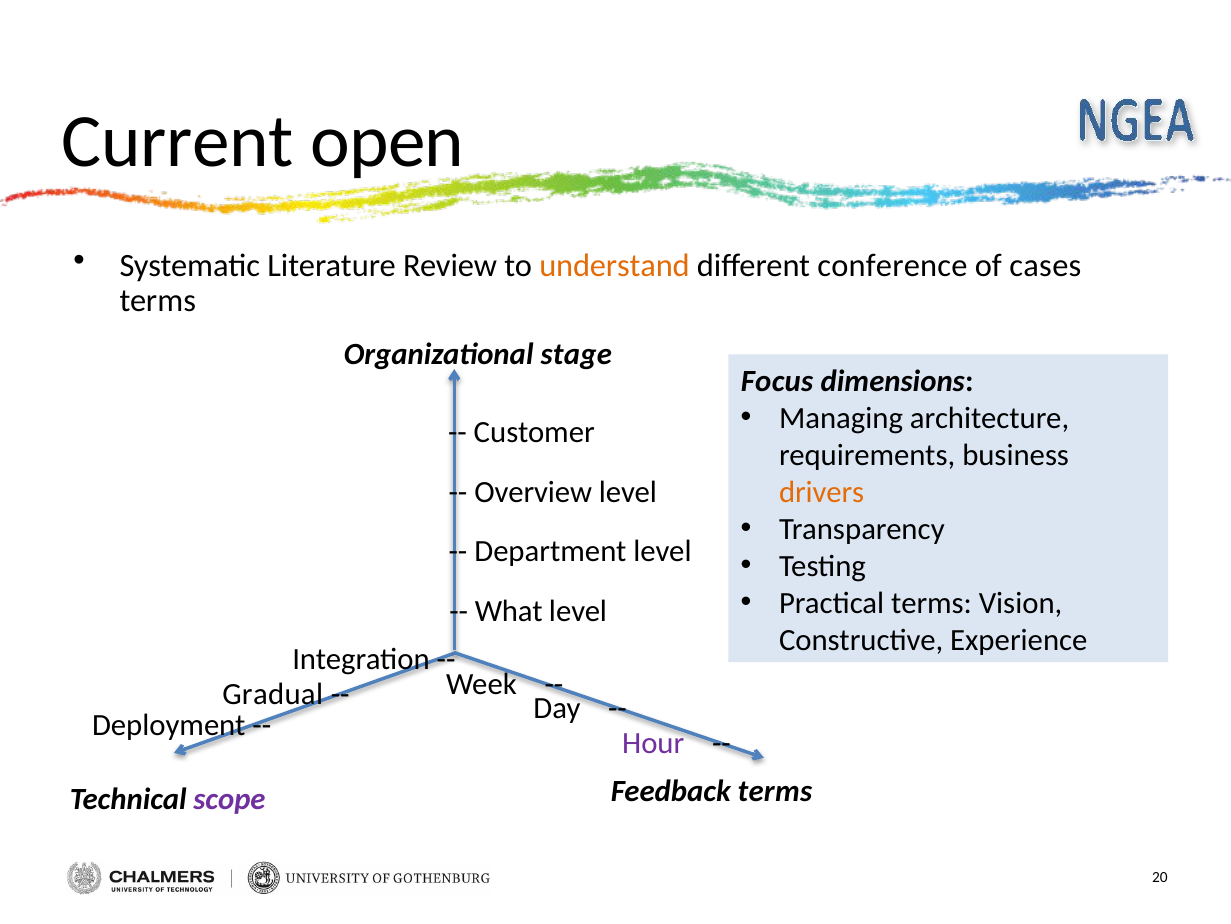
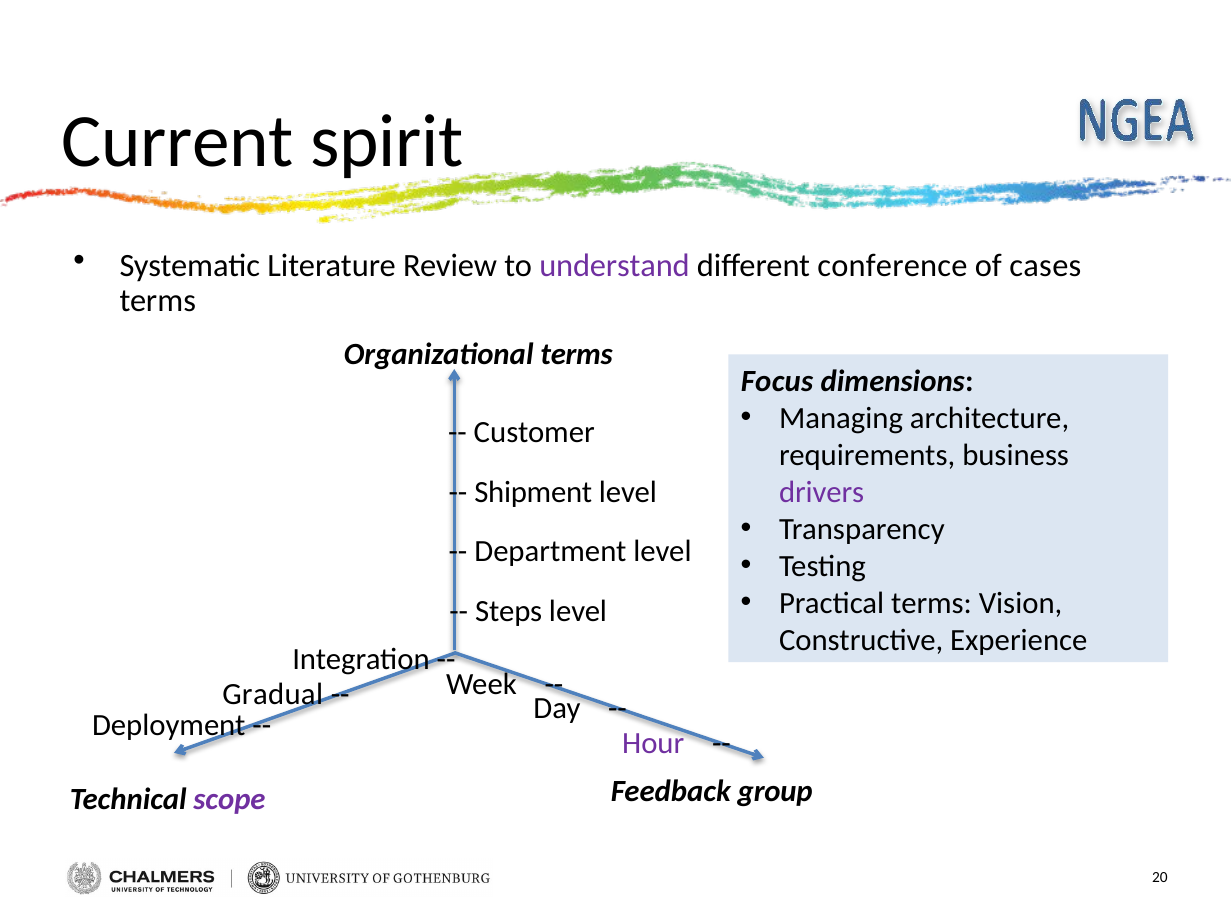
open: open -> spirit (387, 141)
understand colour: orange -> purple (615, 265)
Organizational stage: stage -> terms (577, 354)
Overview: Overview -> Shipment (533, 492)
drivers colour: orange -> purple (822, 492)
What: What -> Steps (509, 611)
Feedback terms: terms -> group (775, 791)
